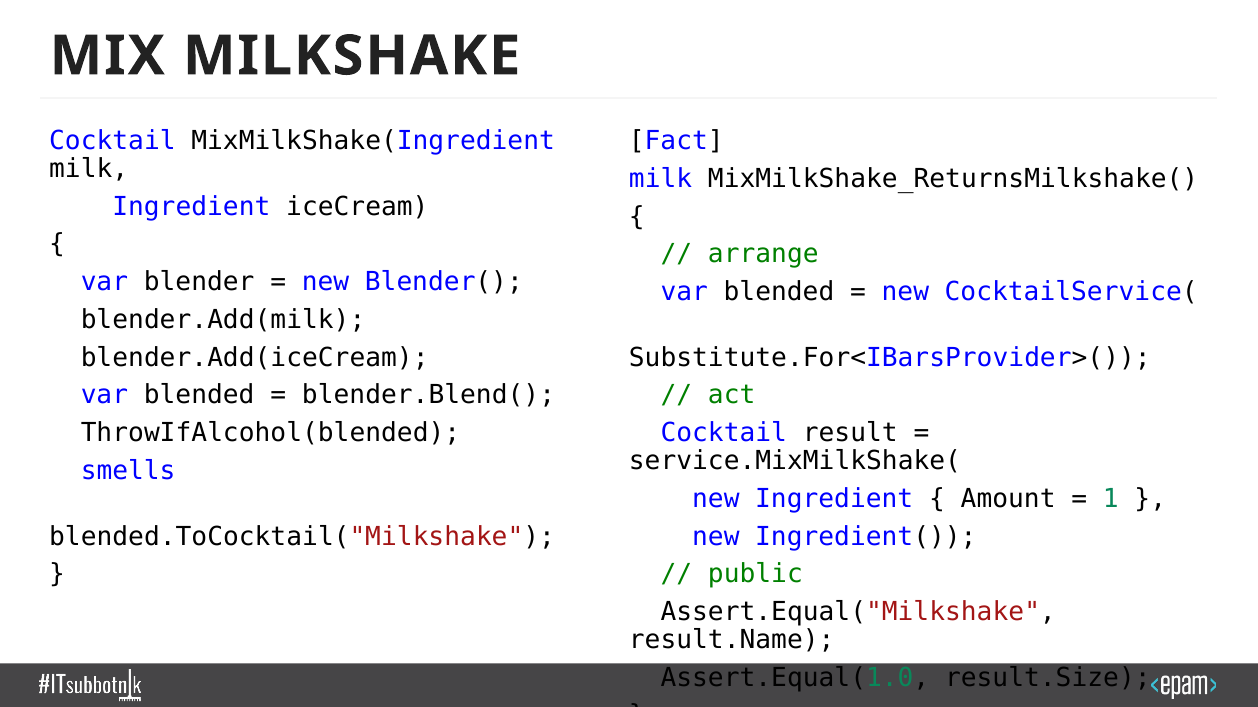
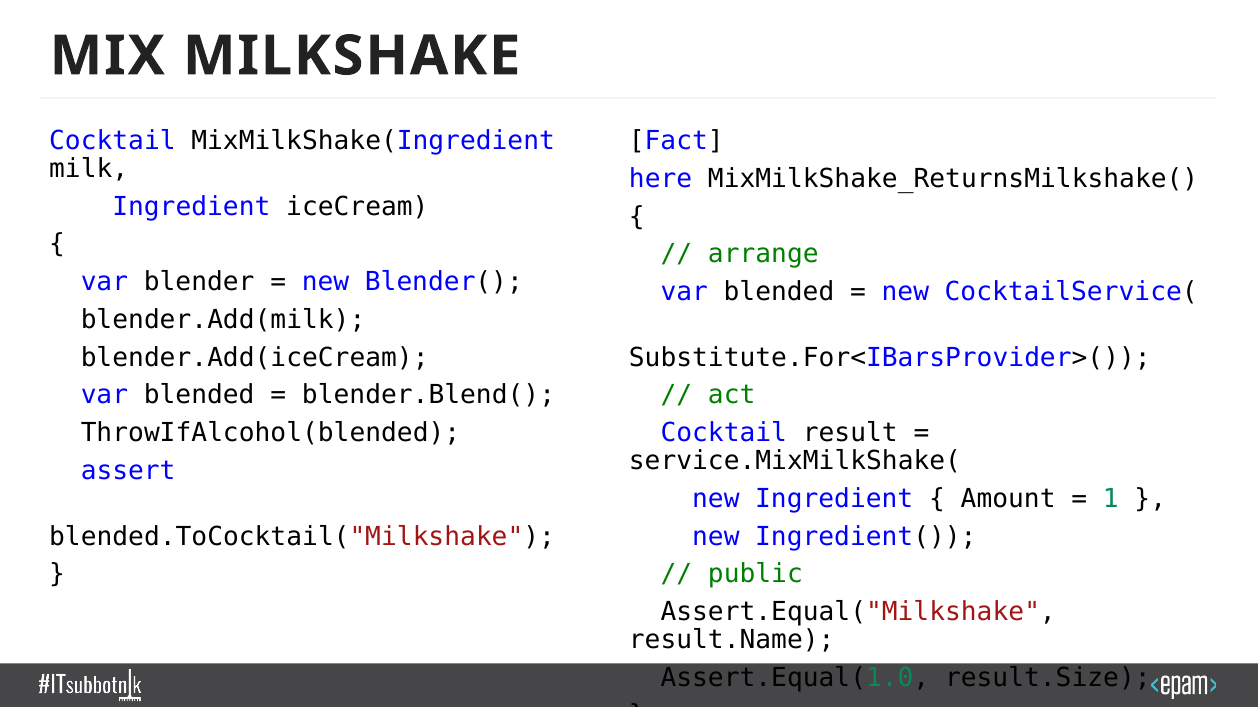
milk: milk -> here (661, 179)
smells: smells -> assert (128, 471)
